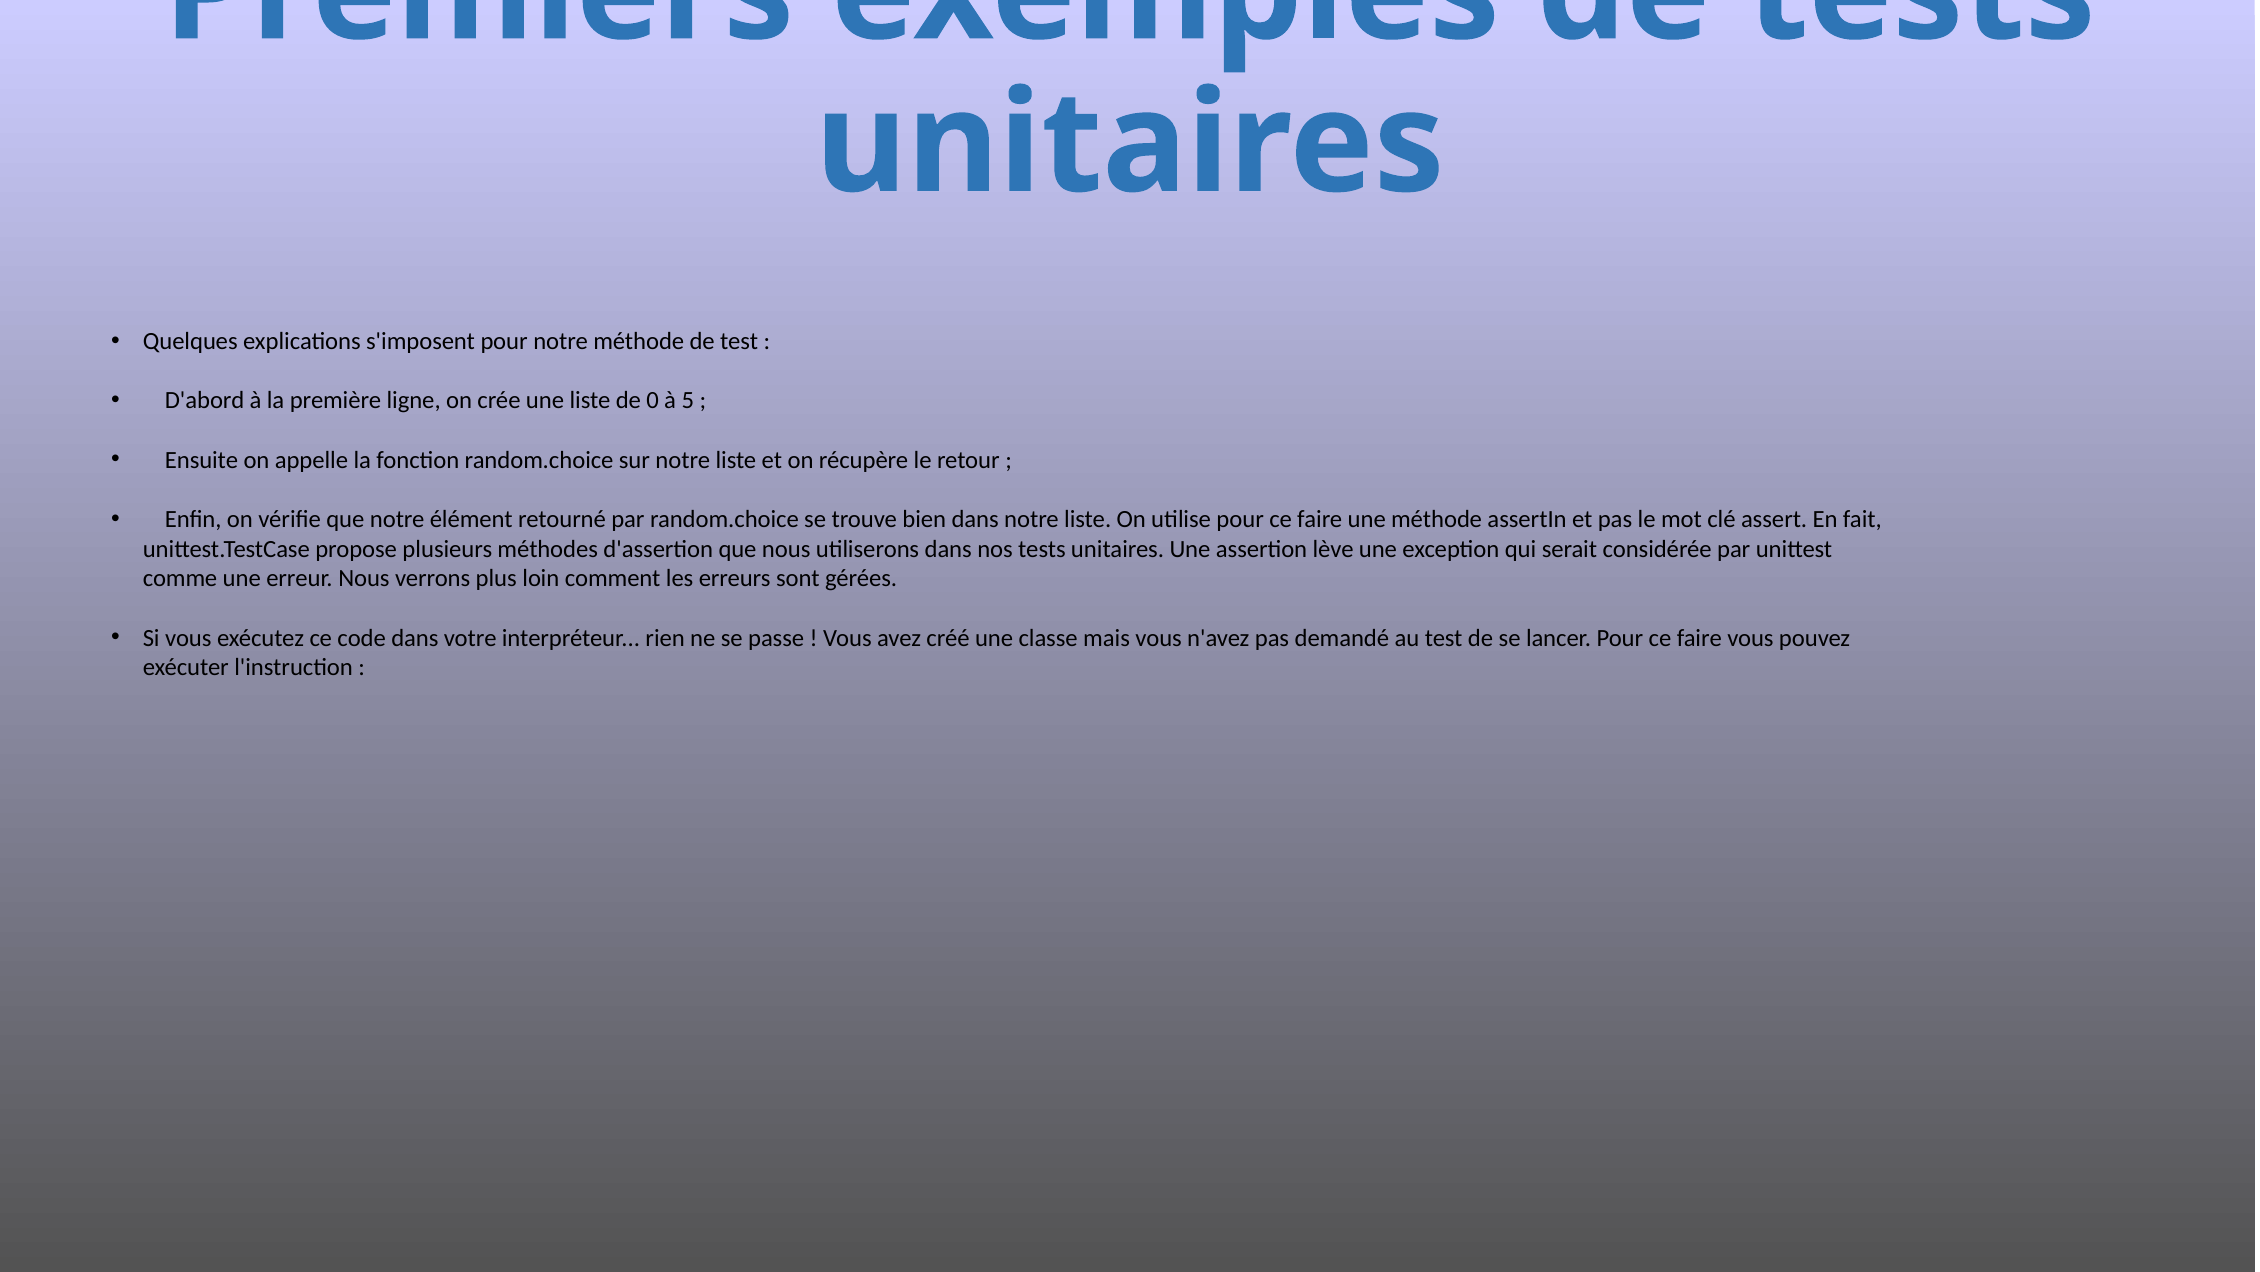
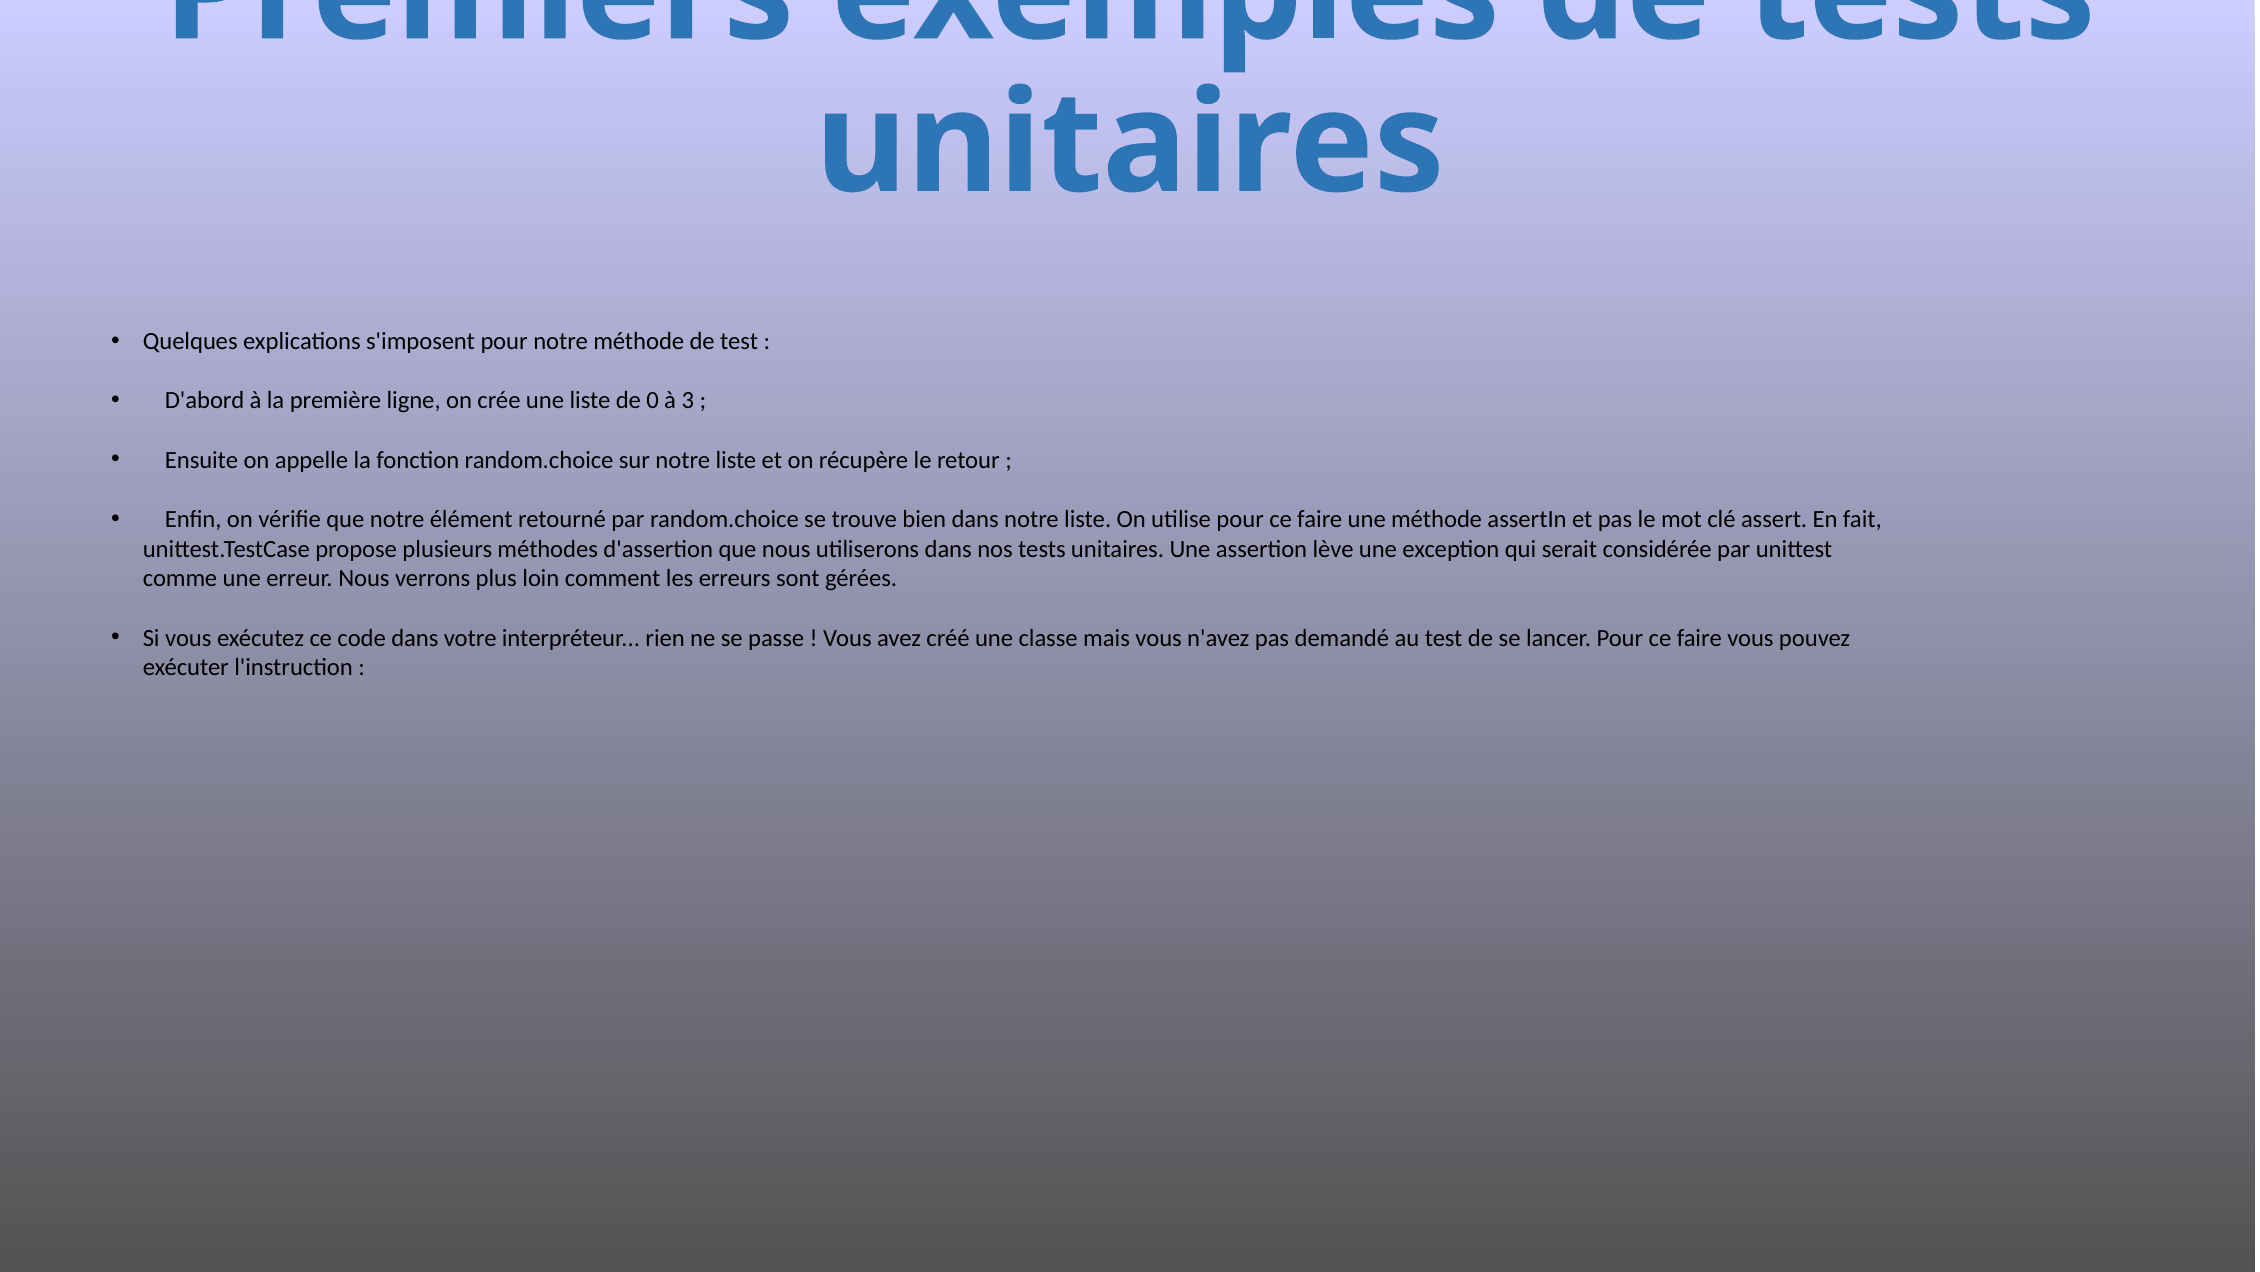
5: 5 -> 3 (688, 401)
